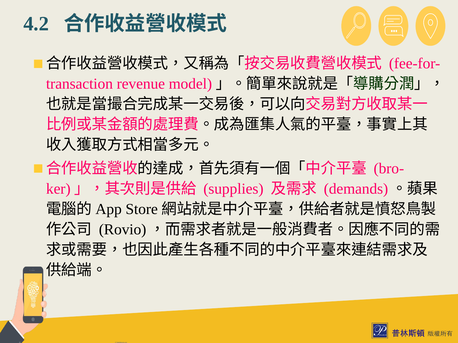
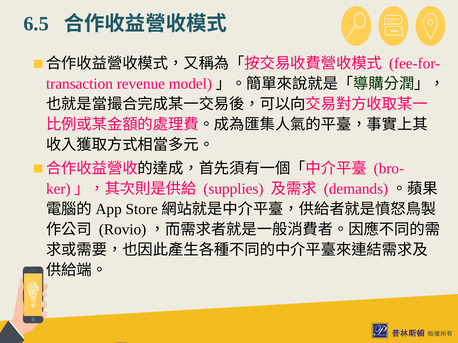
4.2: 4.2 -> 6.5 (36, 24)
